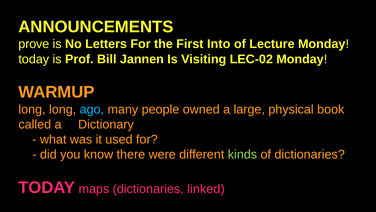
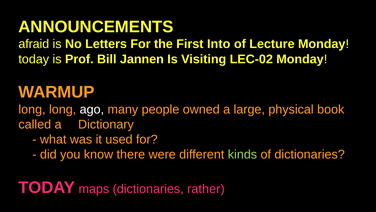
prove: prove -> afraid (34, 44)
ago colour: light blue -> white (92, 109)
linked: linked -> rather (206, 188)
